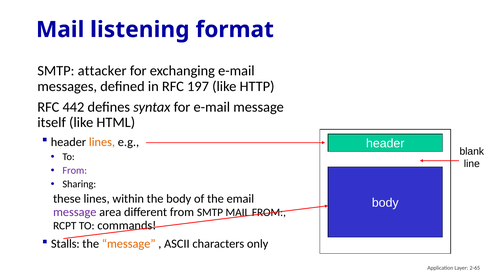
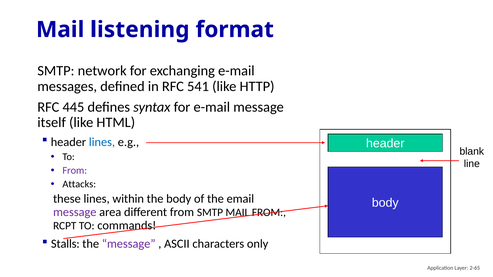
attacker: attacker -> network (102, 71)
197: 197 -> 541 (198, 86)
442: 442 -> 445 (73, 107)
lines colour: orange -> blue (102, 142)
Sharing: Sharing -> Attacks (79, 184)
message colour: orange -> purple (129, 244)
